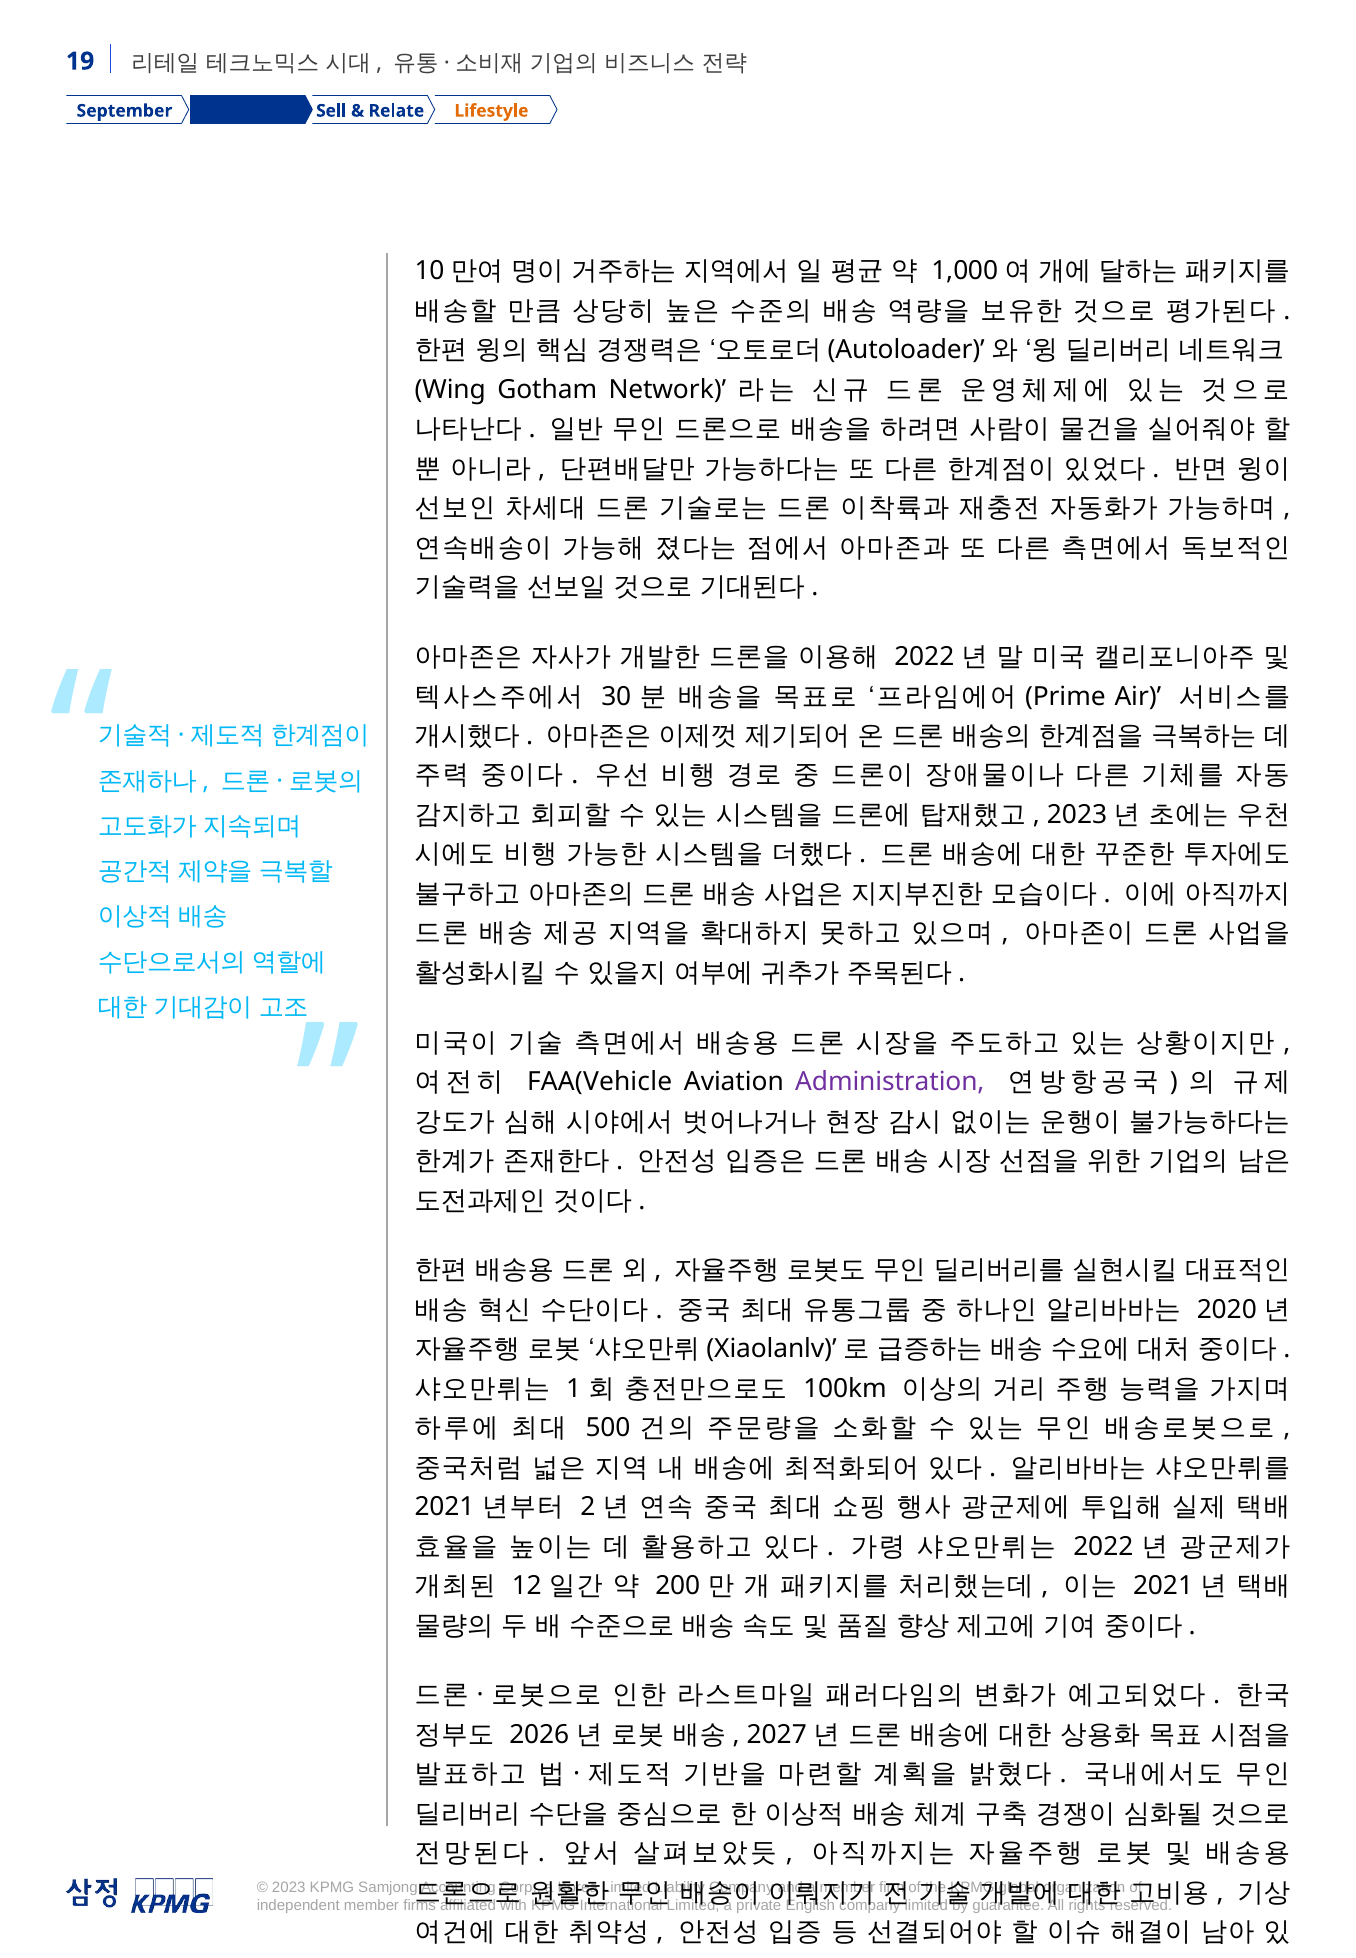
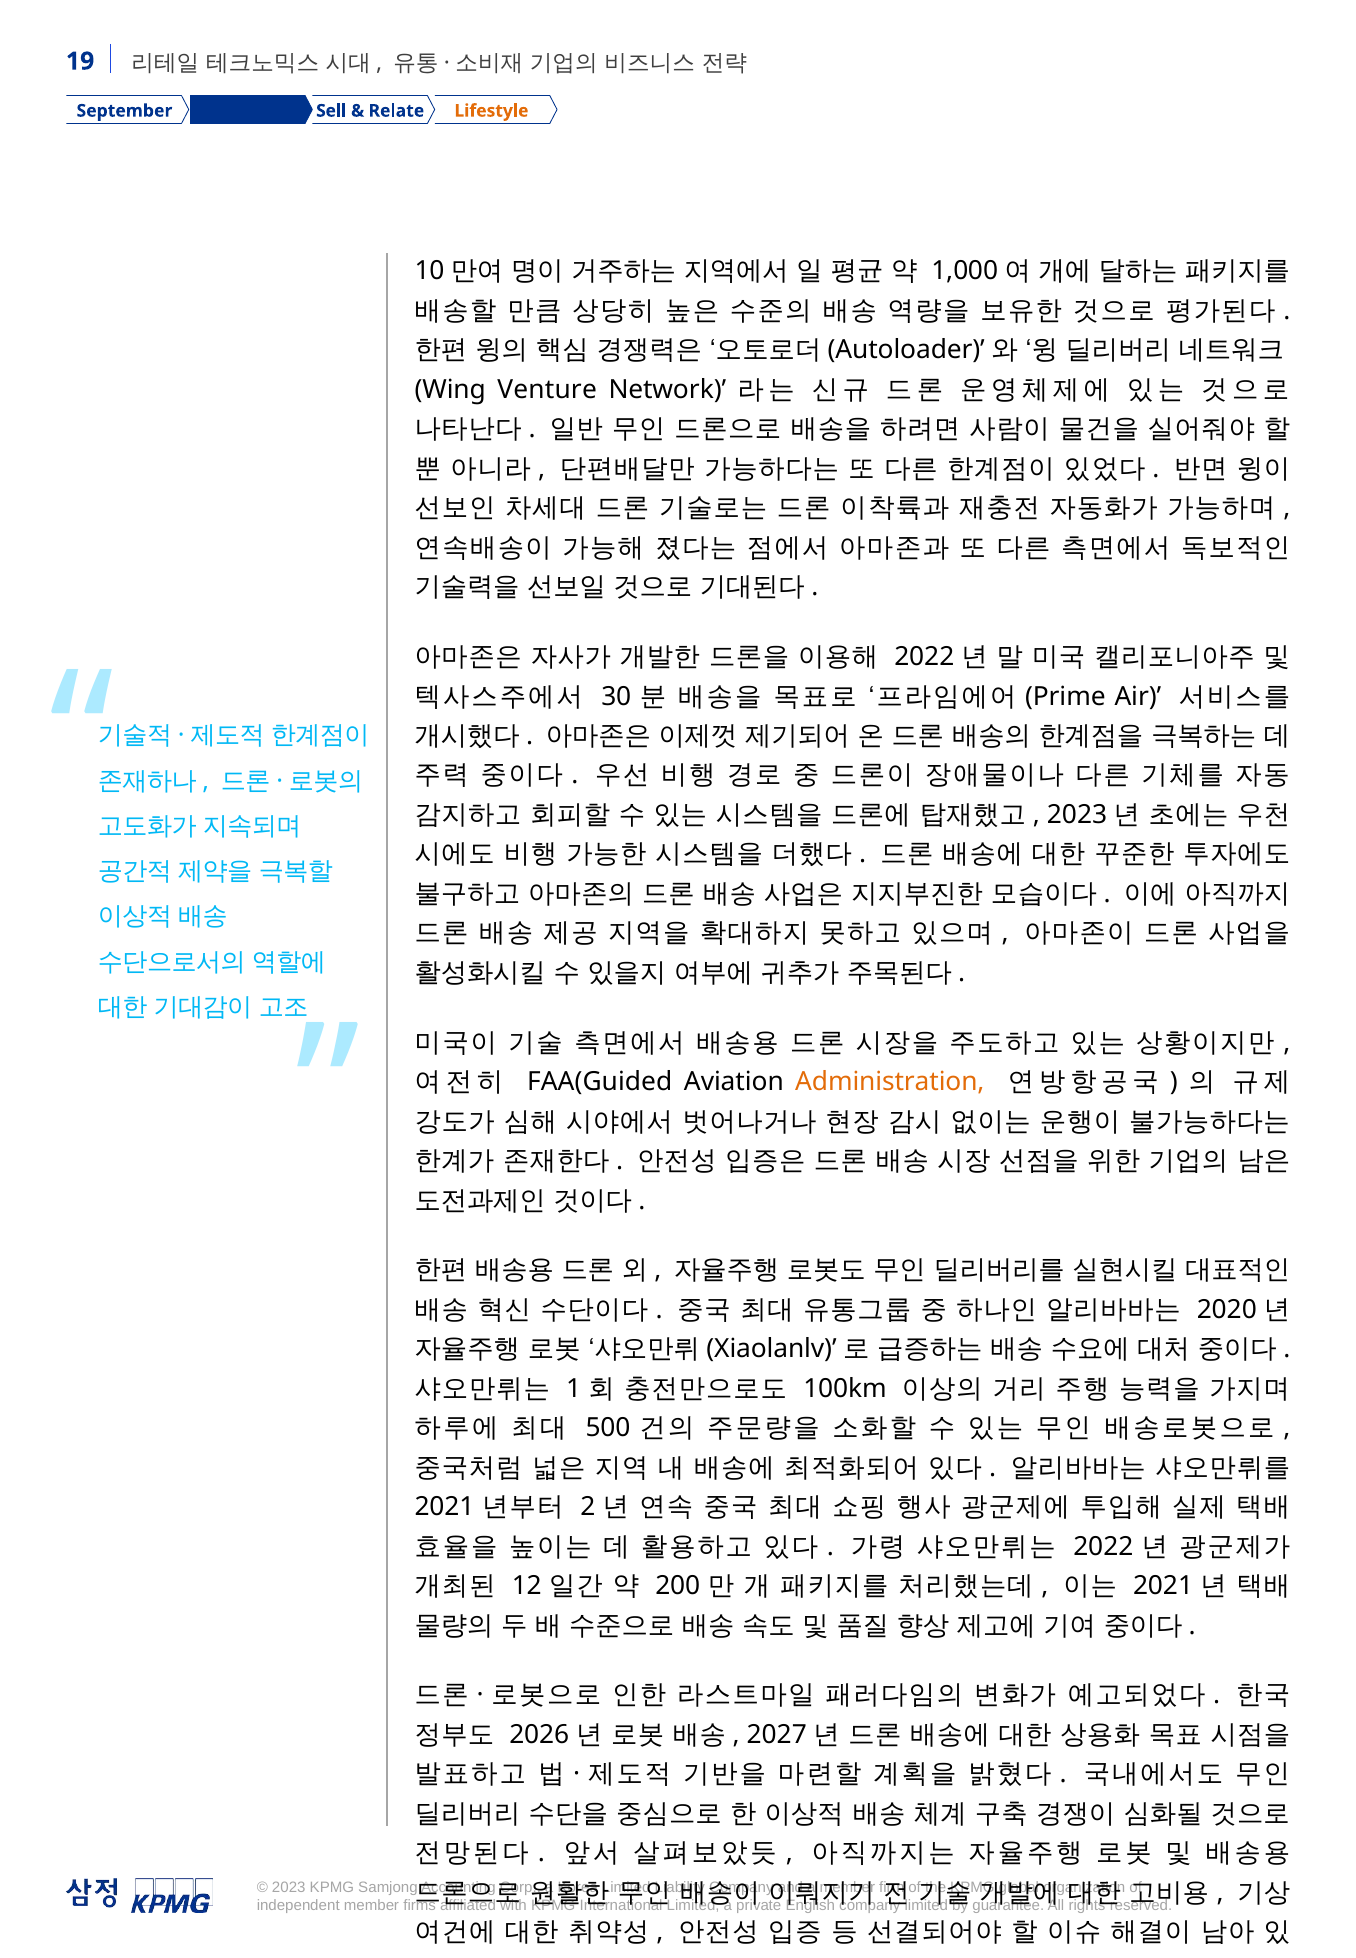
Gotham: Gotham -> Venture (547, 390)
FAA(Vehicle: FAA(Vehicle -> FAA(Guided (600, 1082)
Administration colour: purple -> orange (890, 1082)
